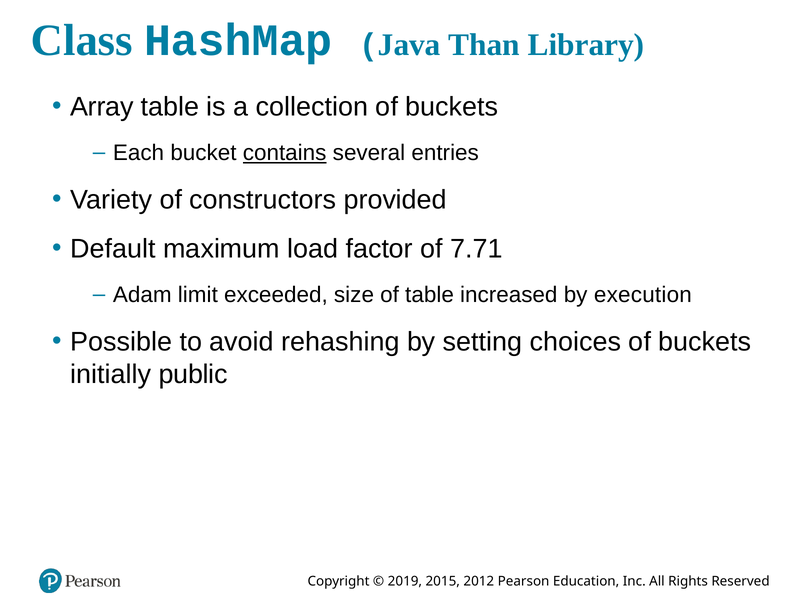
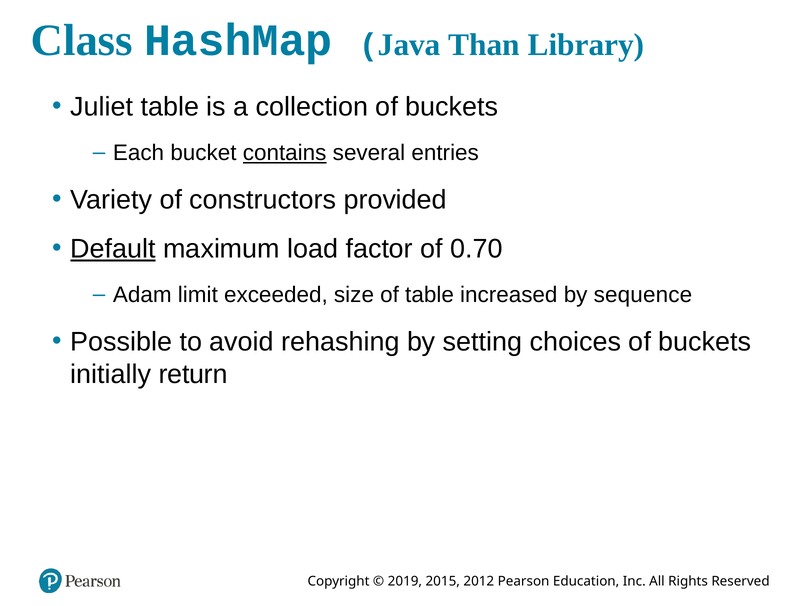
Array: Array -> Juliet (102, 107)
Default underline: none -> present (113, 249)
7.71: 7.71 -> 0.70 (477, 249)
execution: execution -> sequence (643, 295)
public: public -> return (193, 374)
